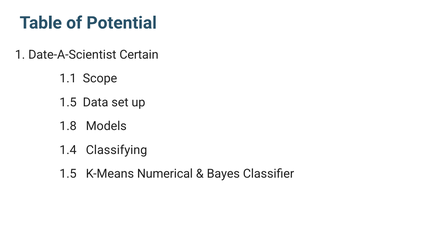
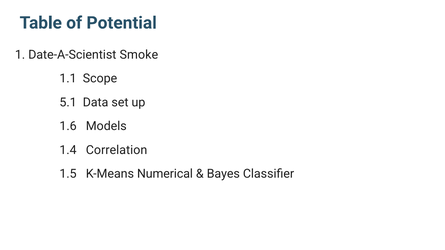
Certain: Certain -> Smoke (139, 55)
1.5: 1.5 -> 5.1 (68, 102)
1.8: 1.8 -> 1.6 (68, 126)
Classifying: Classifying -> Correlation (117, 150)
